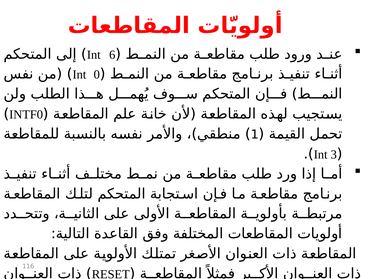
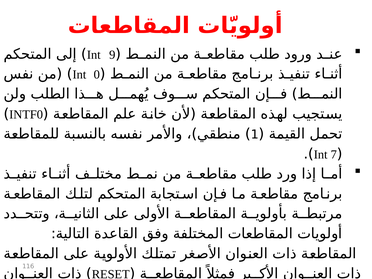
6: 6 -> 9 (112, 55)
3: 3 -> 7 (334, 155)
